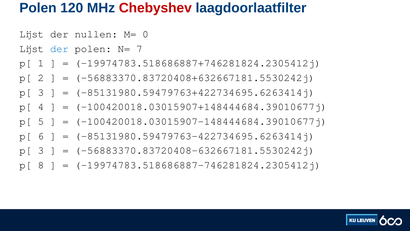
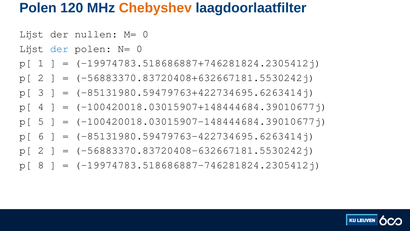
Chebyshev colour: red -> orange (155, 8)
N= 7: 7 -> 0 (139, 49)
3: 3 -> 2 (41, 150)
